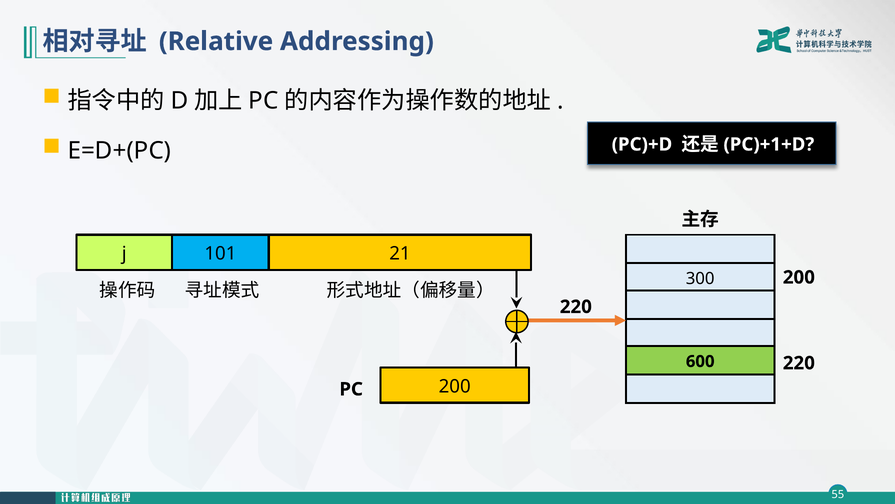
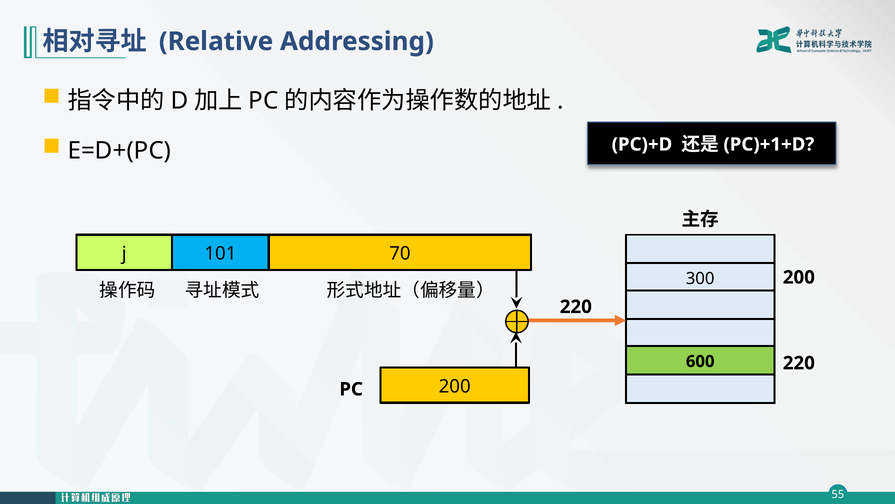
21: 21 -> 70 (400, 253)
